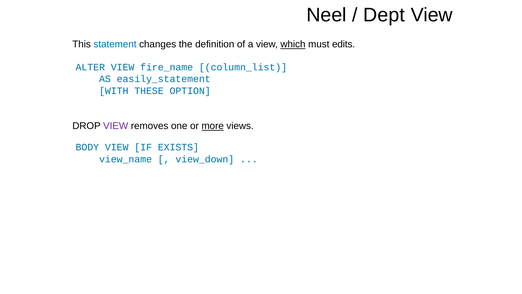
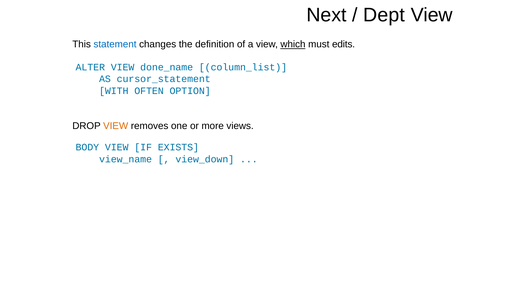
Neel: Neel -> Next (327, 15)
fire_name: fire_name -> done_name (167, 67)
easily_statement: easily_statement -> cursor_statement (164, 79)
THESE: THESE -> OFTEN (149, 91)
VIEW colour: purple -> orange (116, 126)
more underline: present -> none (213, 126)
